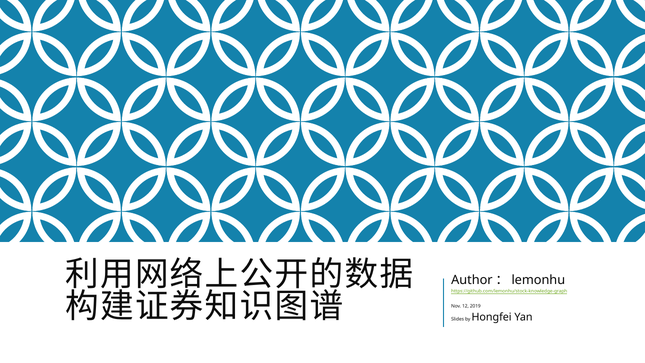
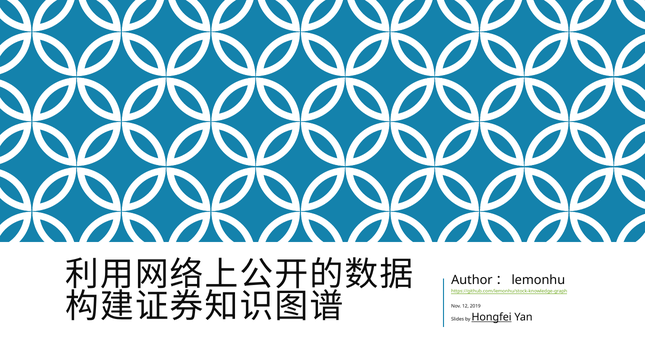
Hongfei underline: none -> present (492, 317)
